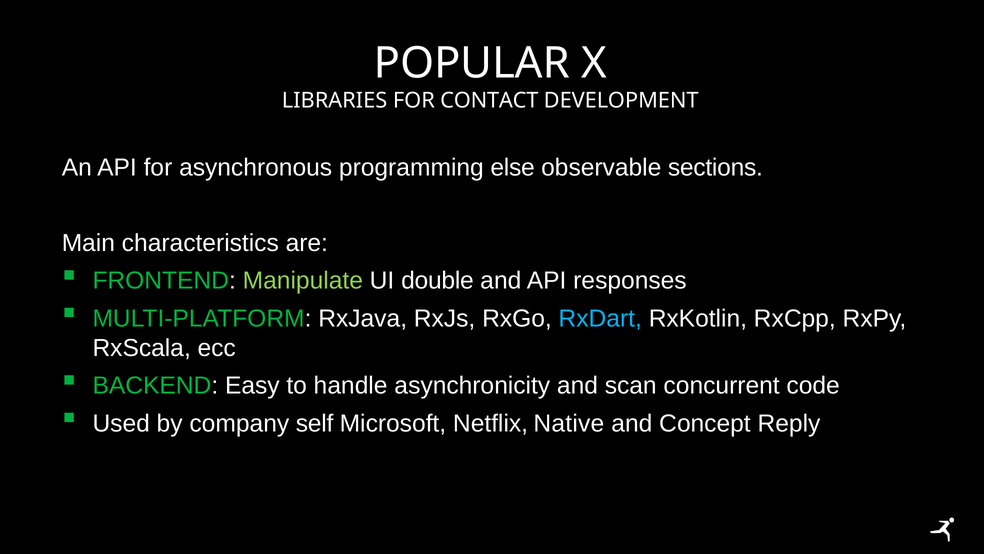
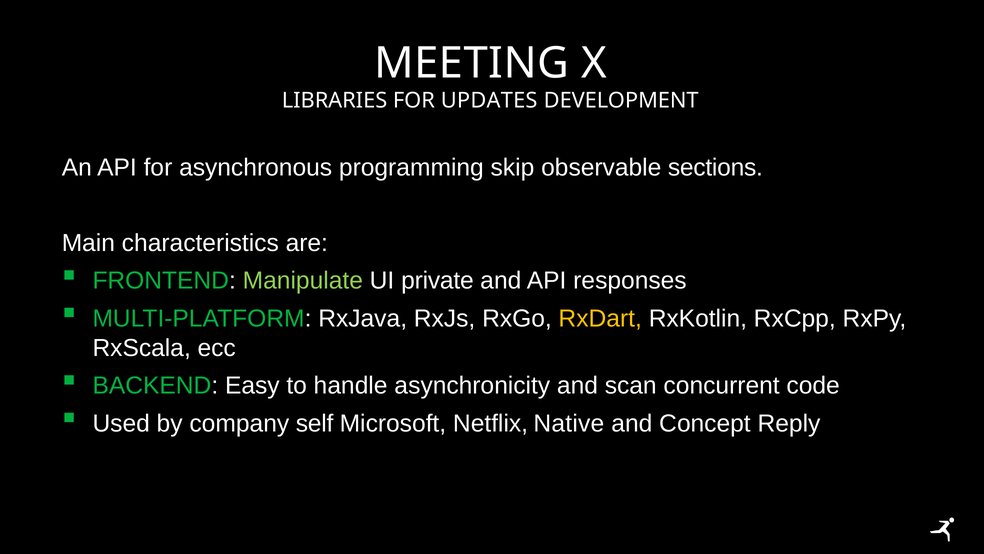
POPULAR: POPULAR -> MEETING (472, 63)
CONTACT: CONTACT -> UPDATES (489, 100)
else: else -> skip (512, 167)
double: double -> private (437, 281)
RxDart colour: light blue -> yellow (600, 318)
